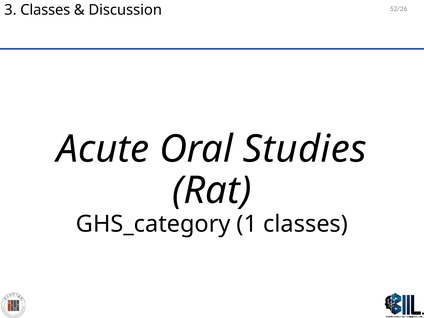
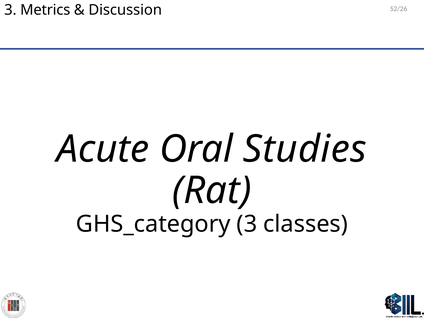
3 Classes: Classes -> Metrics (45, 10)
GHS_category 1: 1 -> 3 (247, 224)
